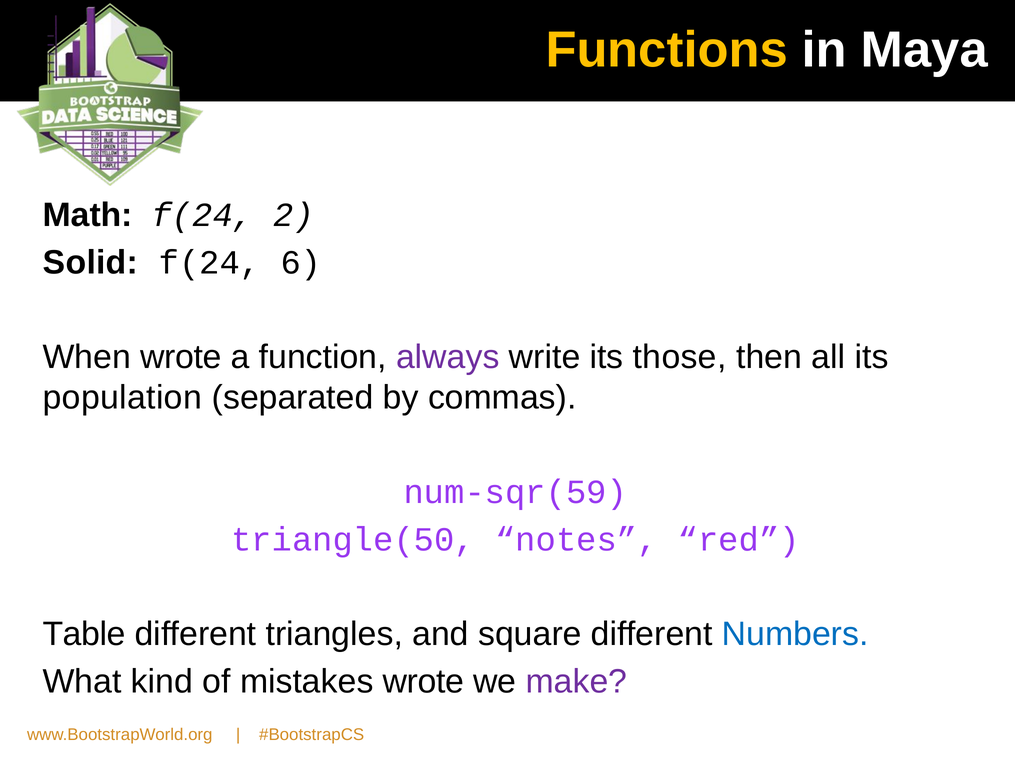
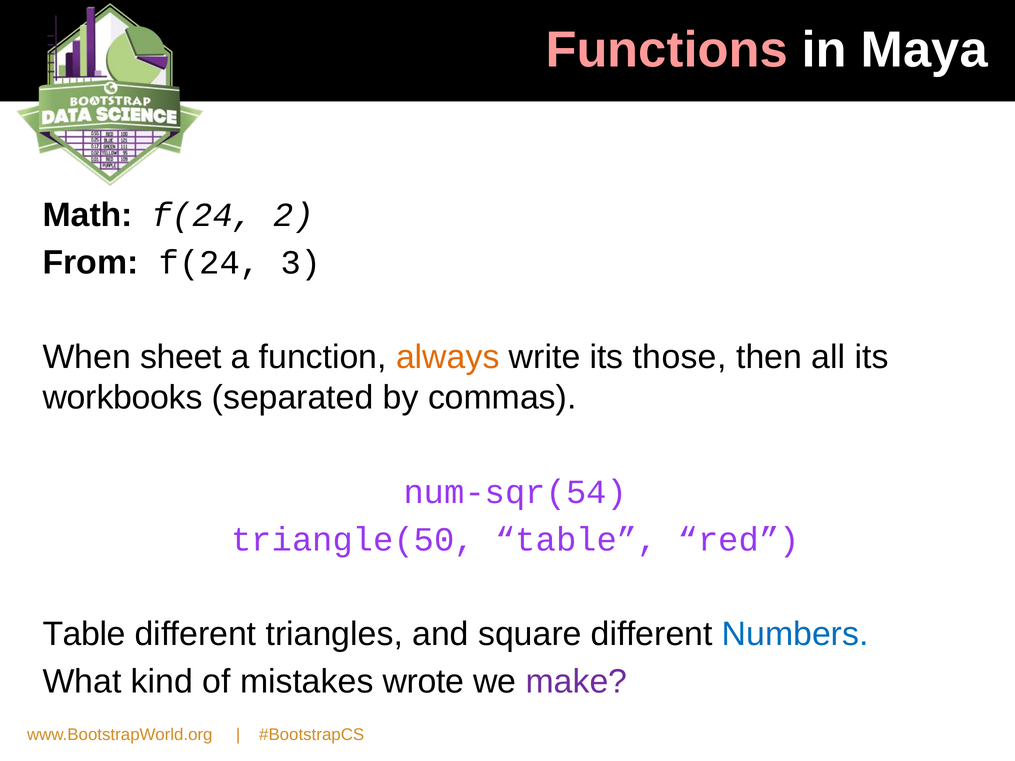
Functions colour: yellow -> pink (667, 50)
Solid: Solid -> From (91, 262)
6: 6 -> 3 (301, 262)
When wrote: wrote -> sheet (181, 357)
always colour: purple -> orange (448, 357)
population: population -> workbooks (123, 398)
num-sqr(59: num-sqr(59 -> num-sqr(54 (515, 492)
triangle(50 notes: notes -> table (576, 540)
